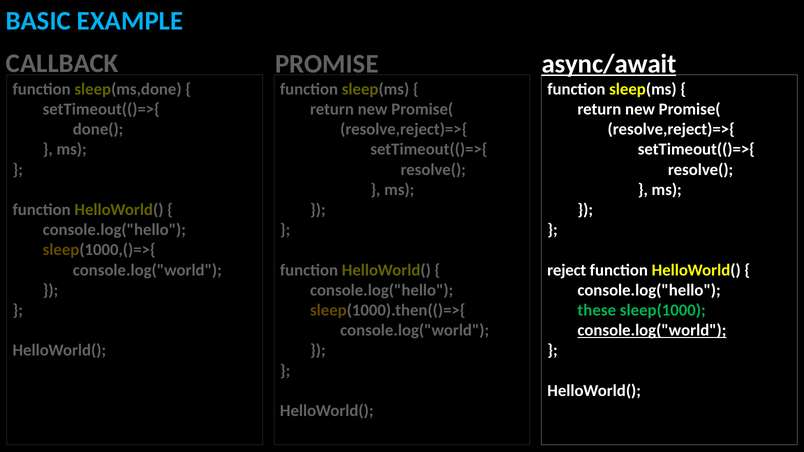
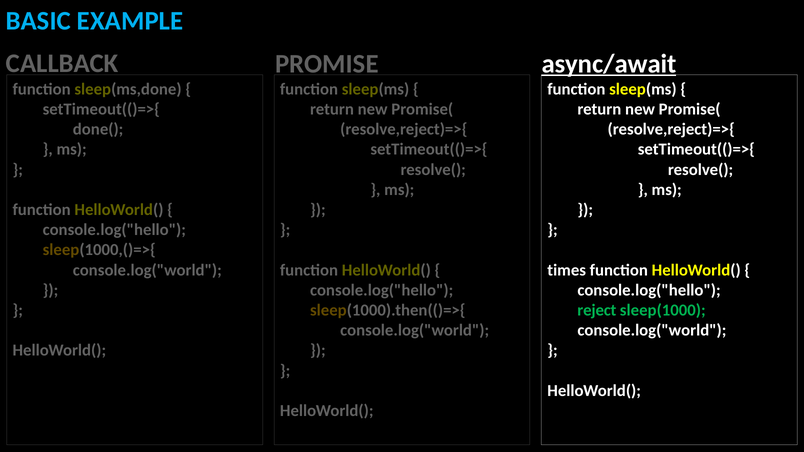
reject: reject -> times (567, 270)
these: these -> reject (597, 310)
console.log("world underline: present -> none (652, 331)
